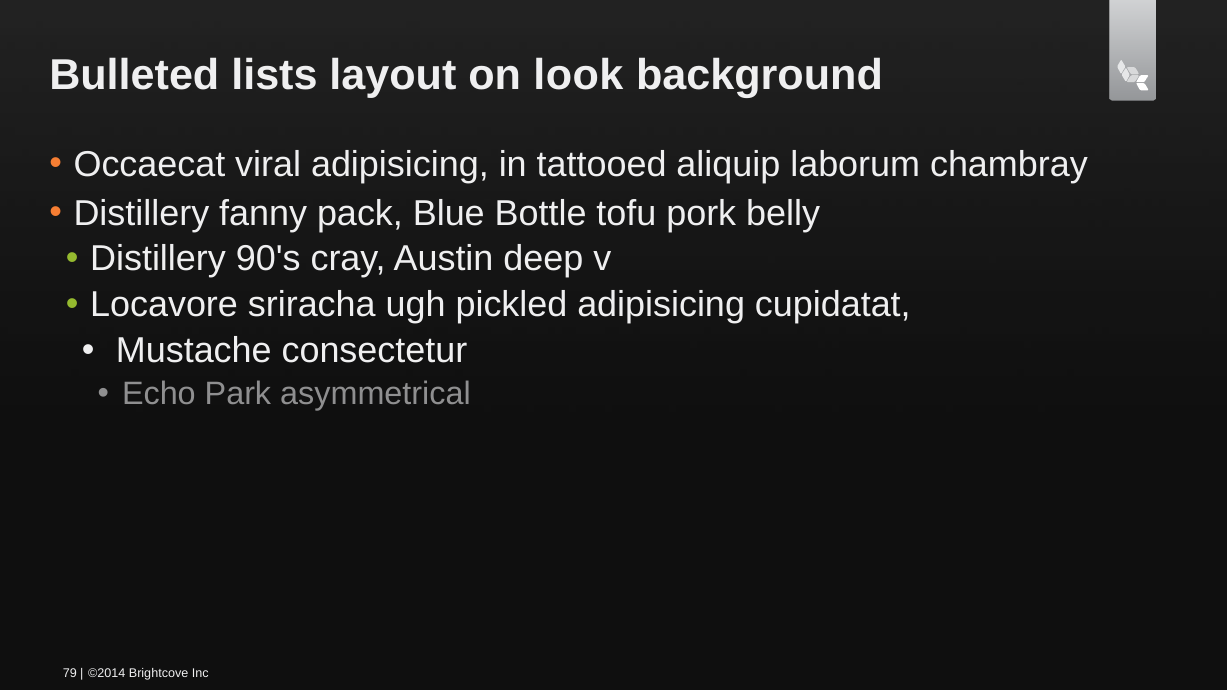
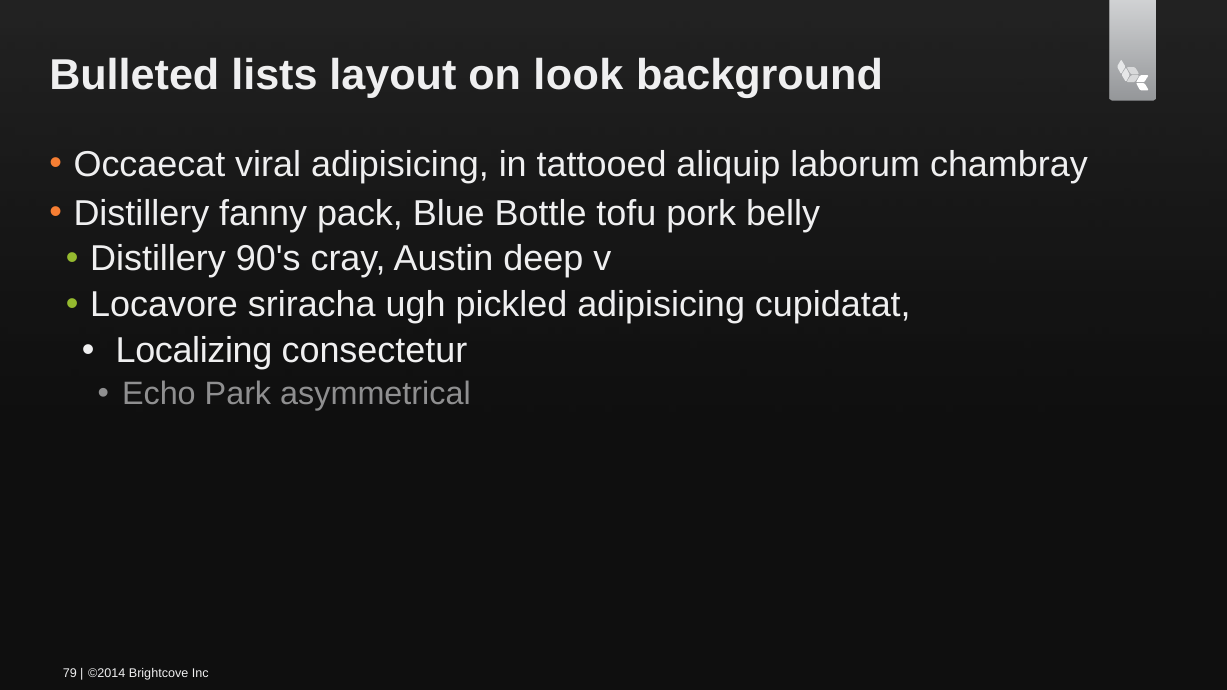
Mustache: Mustache -> Localizing (194, 351)
